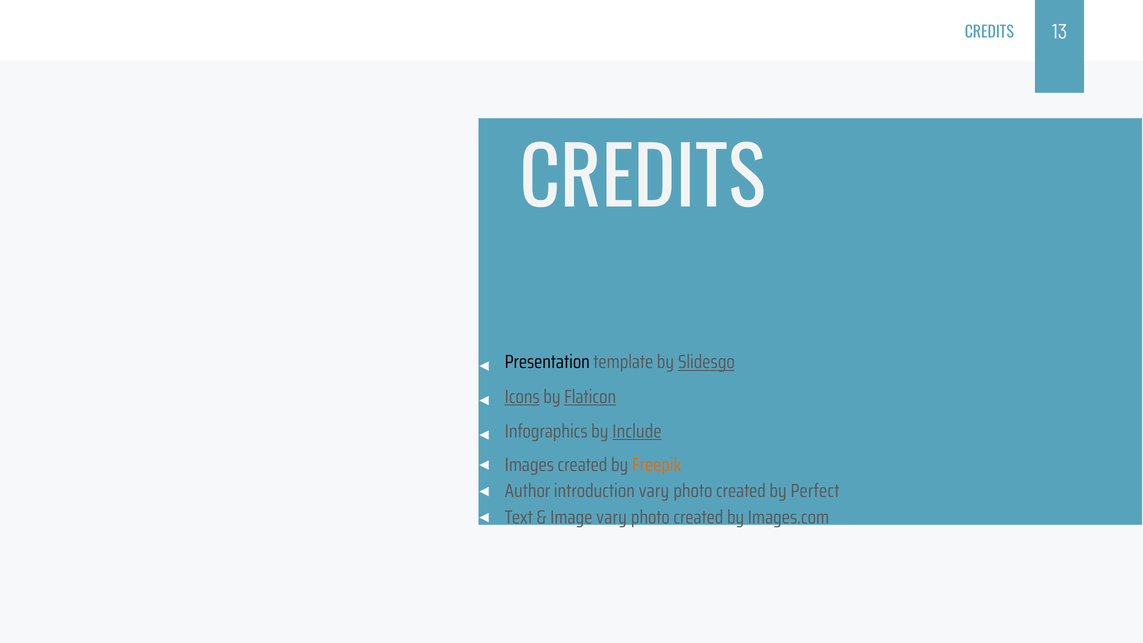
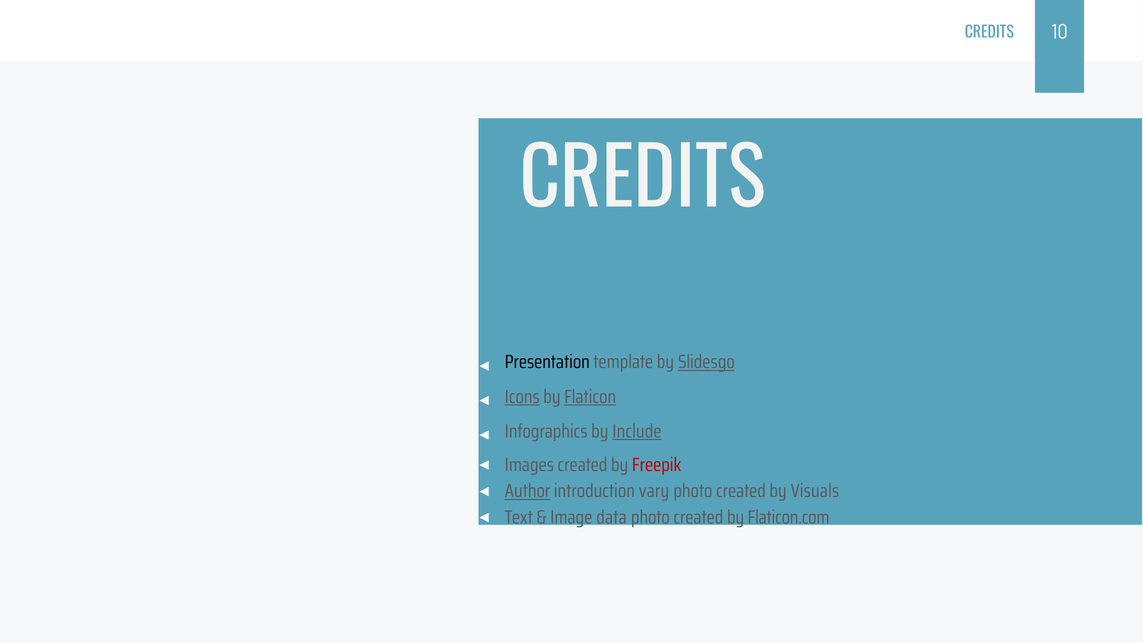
13: 13 -> 10 (1060, 32)
Freepik colour: orange -> red (657, 465)
Author underline: none -> present (528, 491)
Perfect: Perfect -> Visuals (815, 491)
Image vary: vary -> data (612, 517)
Images.com: Images.com -> Flaticon.com (789, 517)
